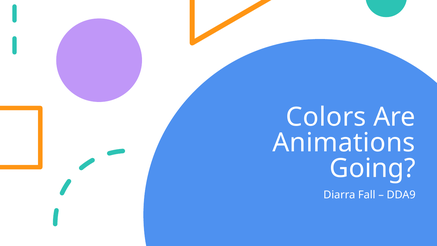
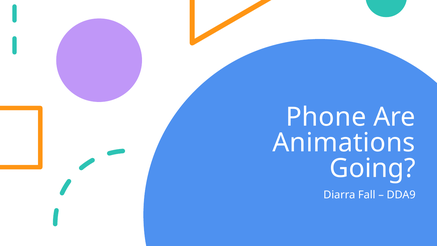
Colors: Colors -> Phone (326, 117)
